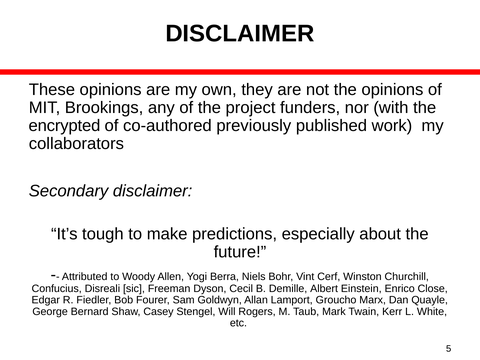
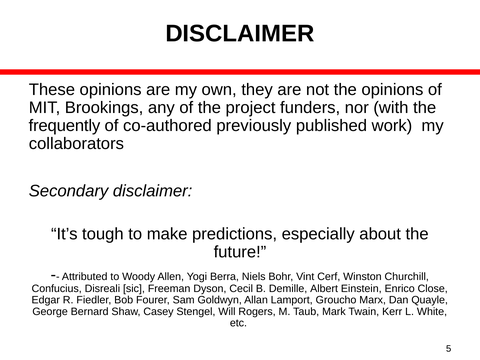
encrypted: encrypted -> frequently (64, 126)
